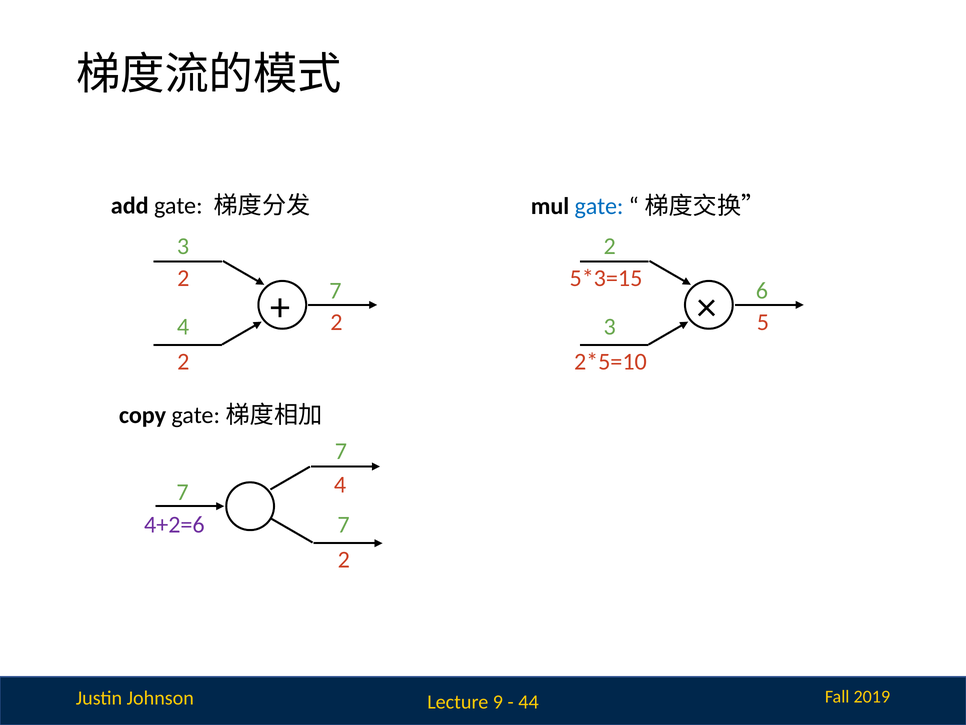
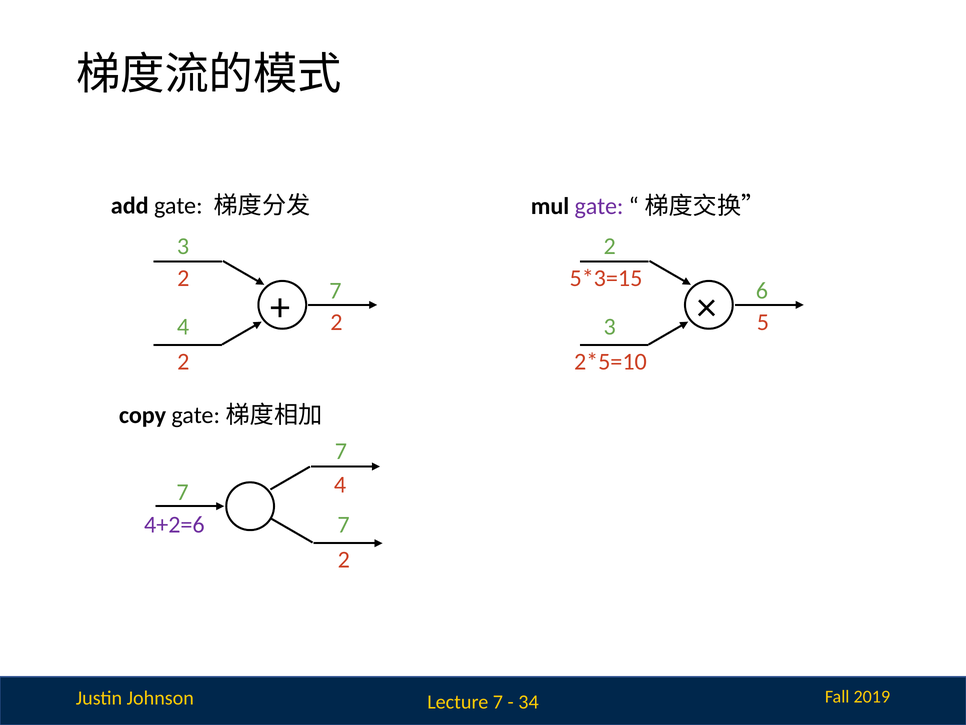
gate colour: blue -> purple (599, 206)
Lecture 9: 9 -> 7 (498, 701)
44: 44 -> 34 (529, 701)
